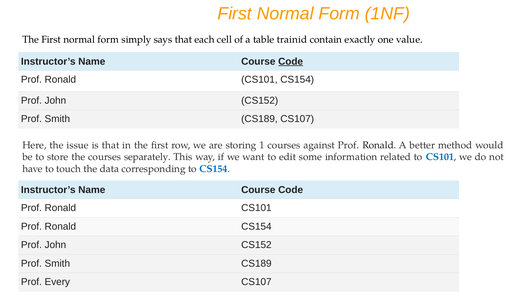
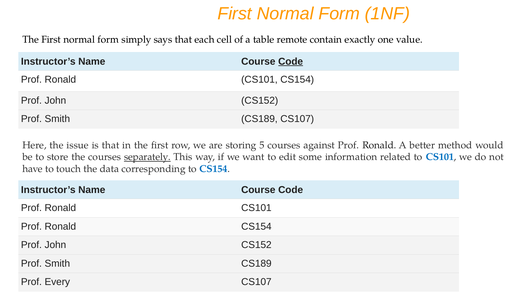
trainid: trainid -> remote (292, 40)
1: 1 -> 5 (262, 145)
separately underline: none -> present (147, 157)
